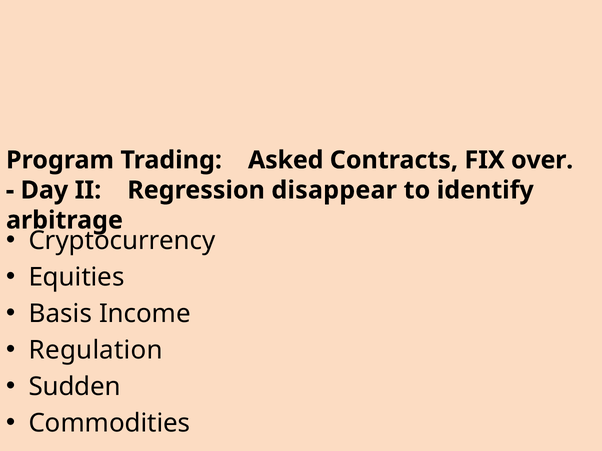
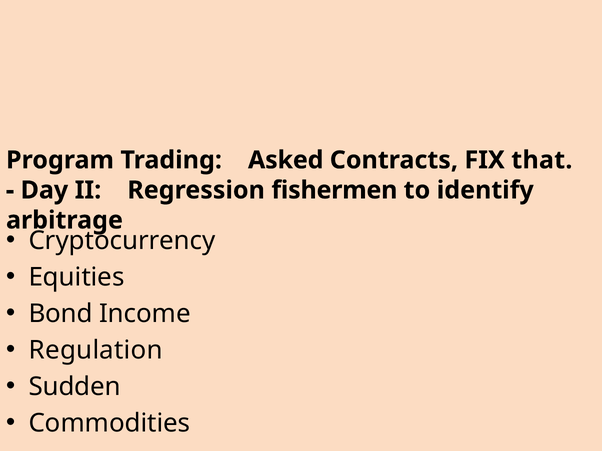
over: over -> that (542, 160)
disappear: disappear -> fishermen (334, 190)
Basis: Basis -> Bond (61, 314)
